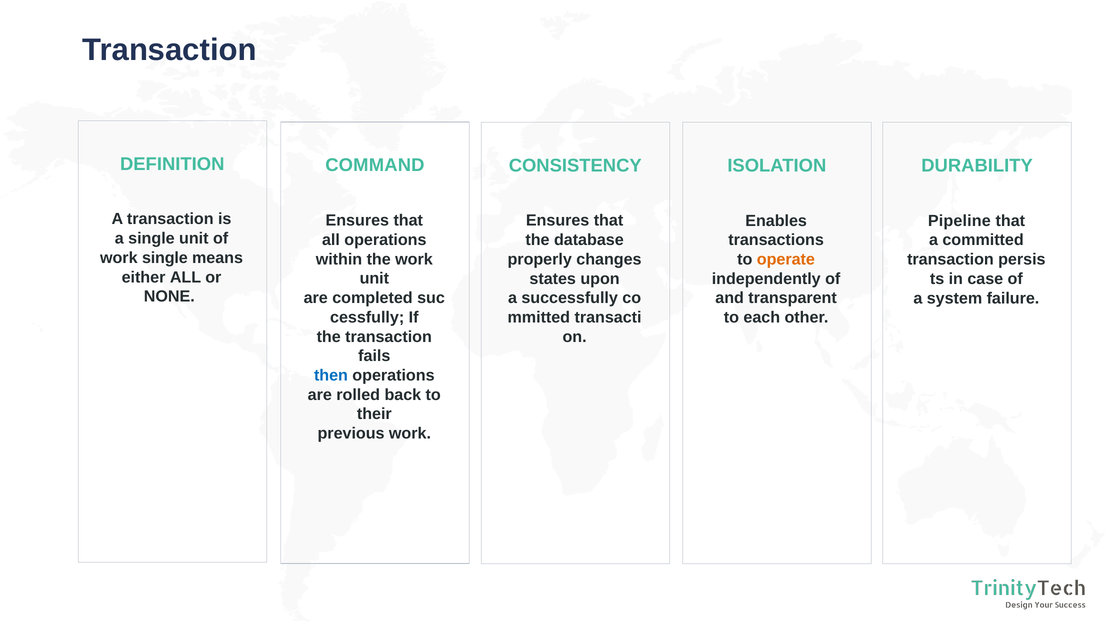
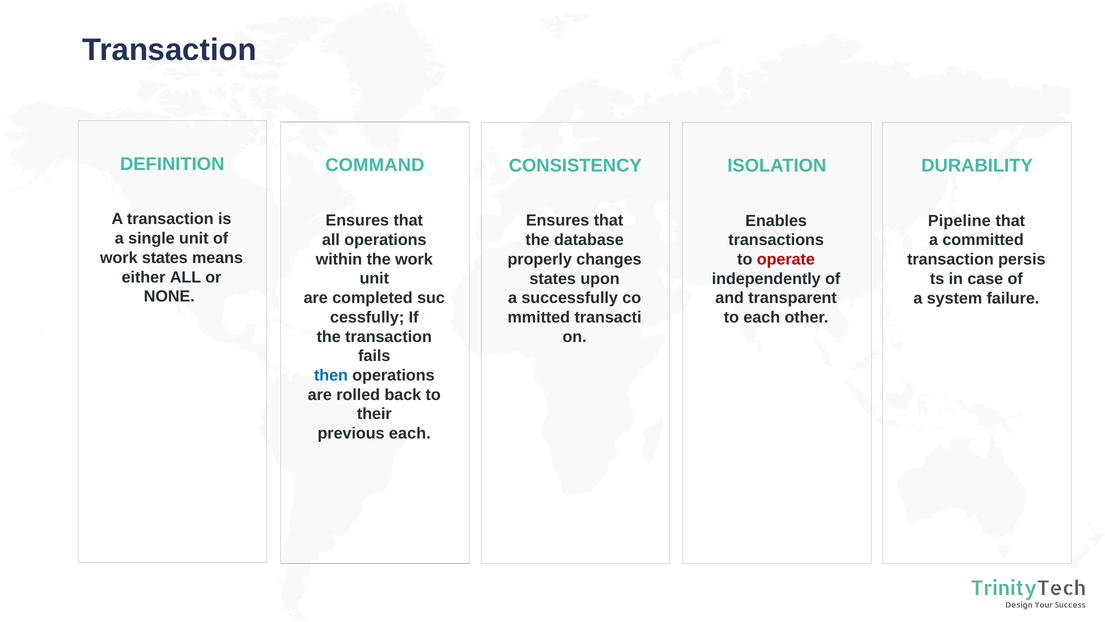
work single: single -> states (165, 258)
operate colour: orange -> red (786, 259)
previous work: work -> each (410, 433)
